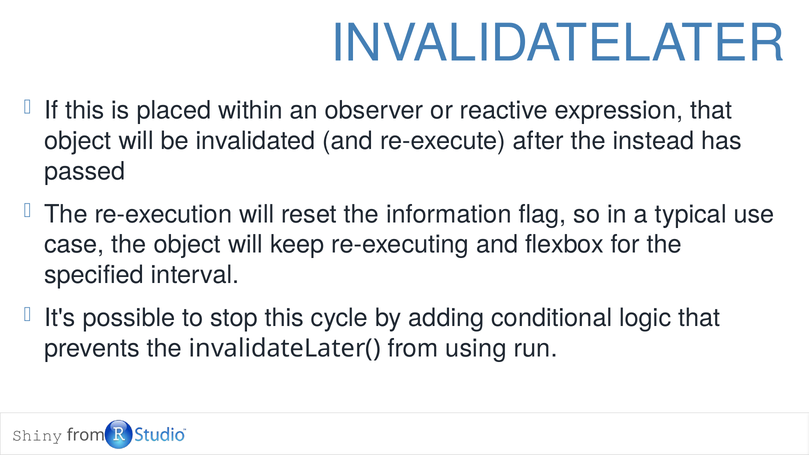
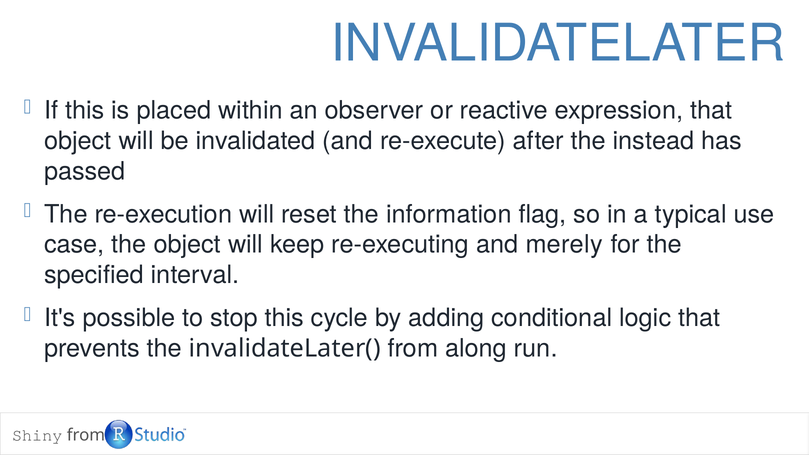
flexbox: flexbox -> merely (564, 245)
using: using -> along (476, 348)
